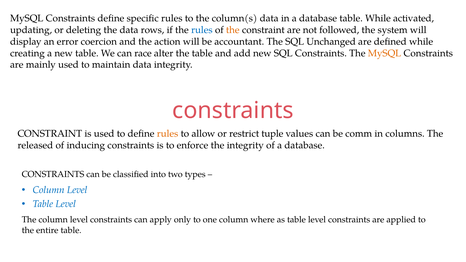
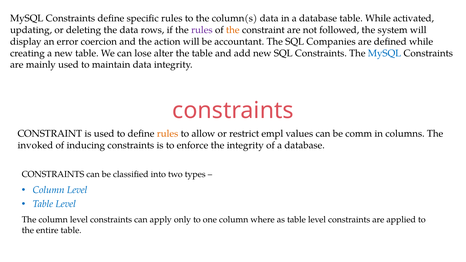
rules colour: blue -> purple (202, 30)
Unchanged: Unchanged -> Companies (331, 41)
race: race -> lose (143, 53)
MySQL colour: orange -> blue (385, 53)
tuple: tuple -> empl (272, 134)
released: released -> invoked (35, 145)
